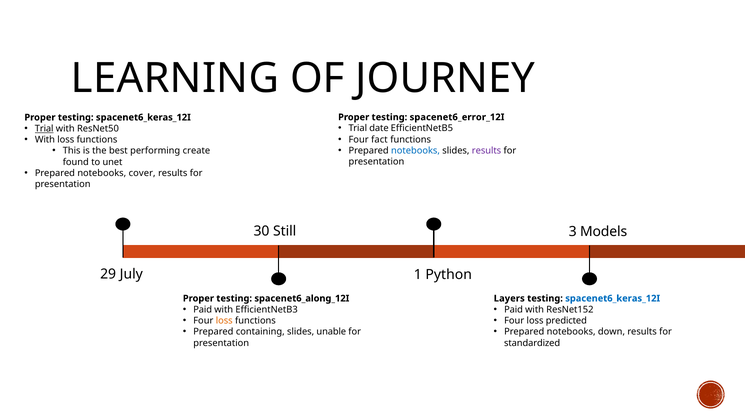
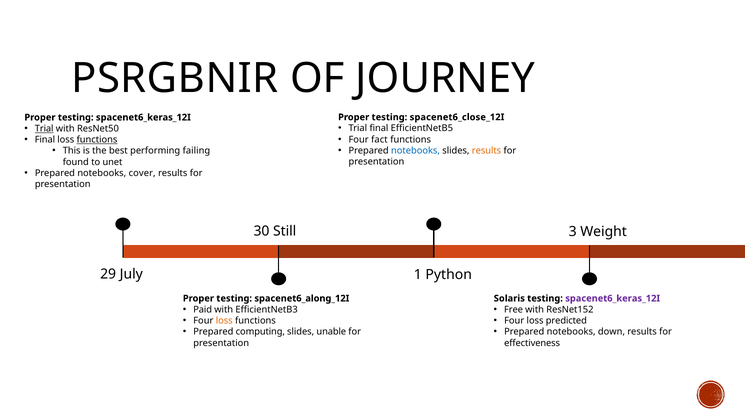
LEARNING: LEARNING -> PSRGBNIR (175, 79)
spacenet6_error_12I: spacenet6_error_12I -> spacenet6_close_12I (457, 117)
Trial date: date -> final (379, 128)
With: With -> Final (45, 140)
functions underline: none -> present (97, 140)
results colour: purple -> orange (487, 151)
create: create -> failing (196, 151)
Models: Models -> Weight (604, 232)
Layers: Layers -> Solaris (509, 298)
spacenet6_keras_12I colour: blue -> purple (613, 298)
Paid: Paid -> Free (514, 310)
containing: containing -> computing (260, 332)
standardized: standardized -> effectiveness (532, 343)
